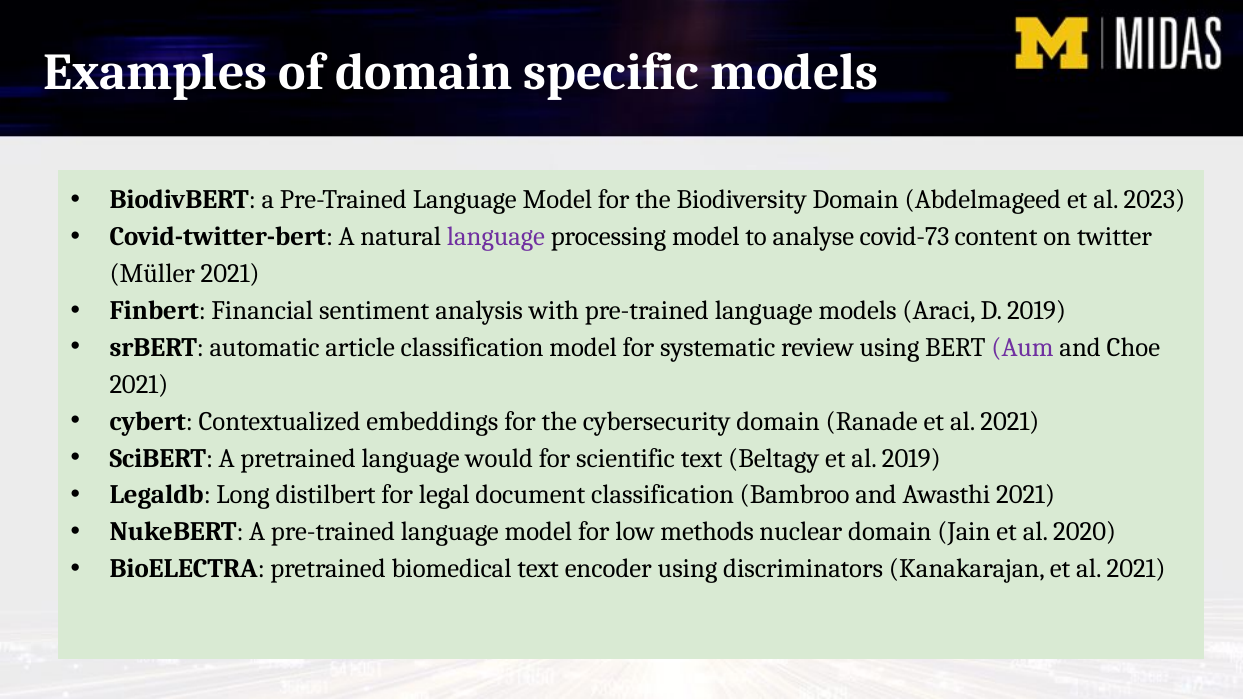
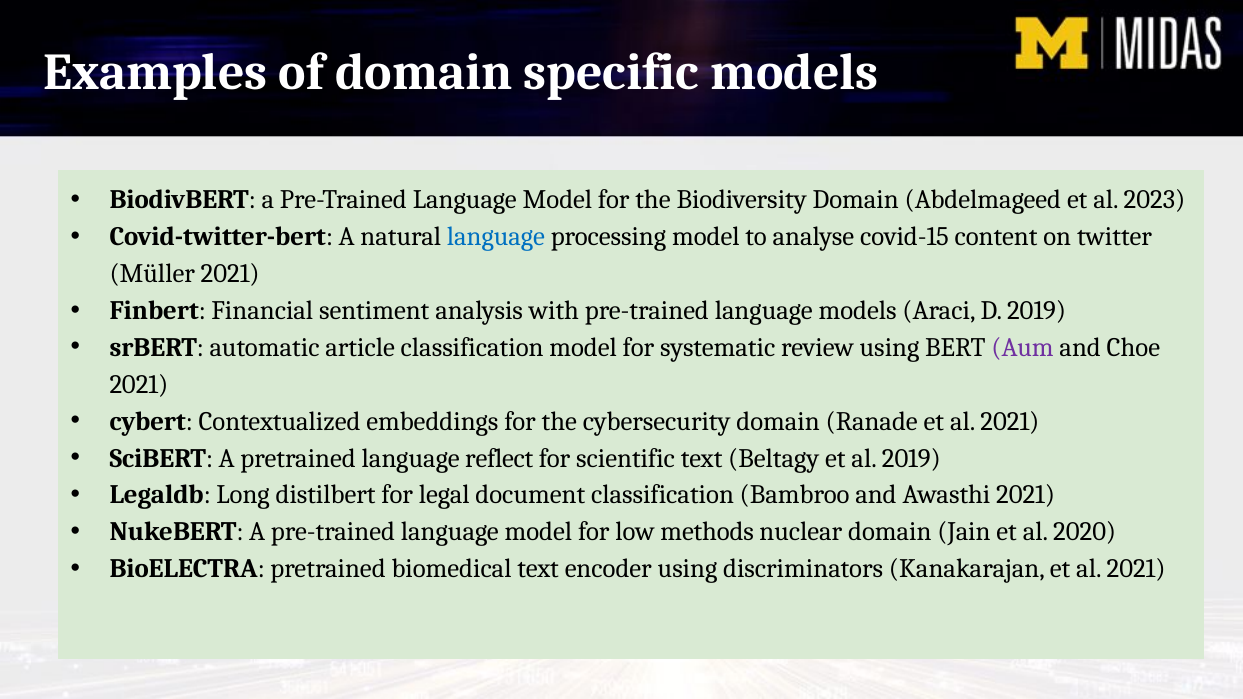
language colour: purple -> blue (496, 237)
covid-73: covid-73 -> covid-15 (904, 237)
would: would -> reflect (499, 458)
